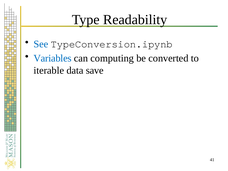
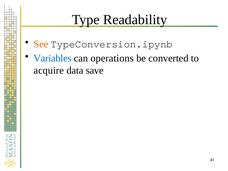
See colour: blue -> orange (41, 44)
computing: computing -> operations (112, 58)
iterable: iterable -> acquire (49, 70)
